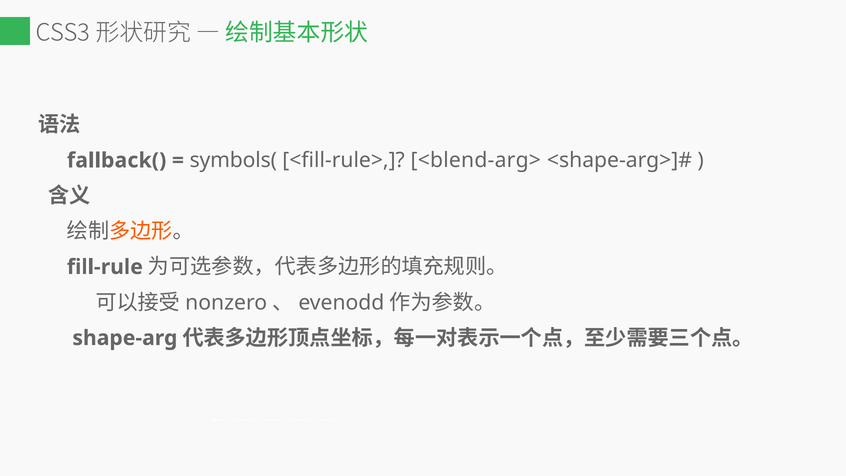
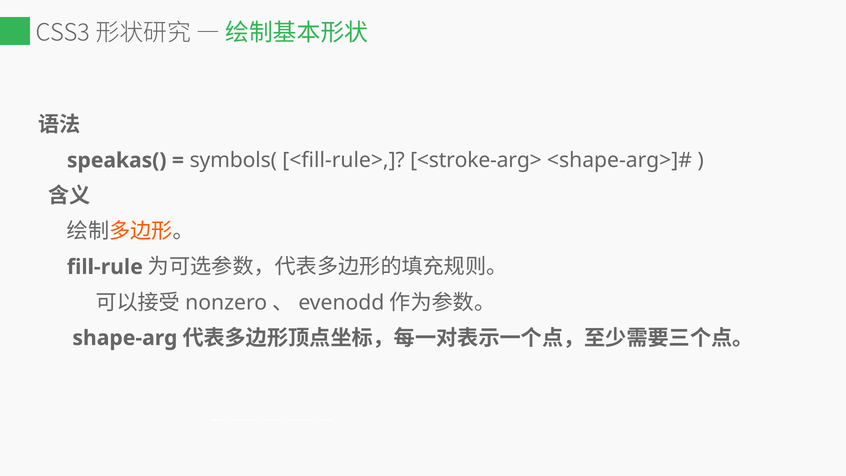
fallback(: fallback( -> speakas( (117, 160)
<blend-arg>: <blend-arg> -> <stroke-arg> (476, 160)
